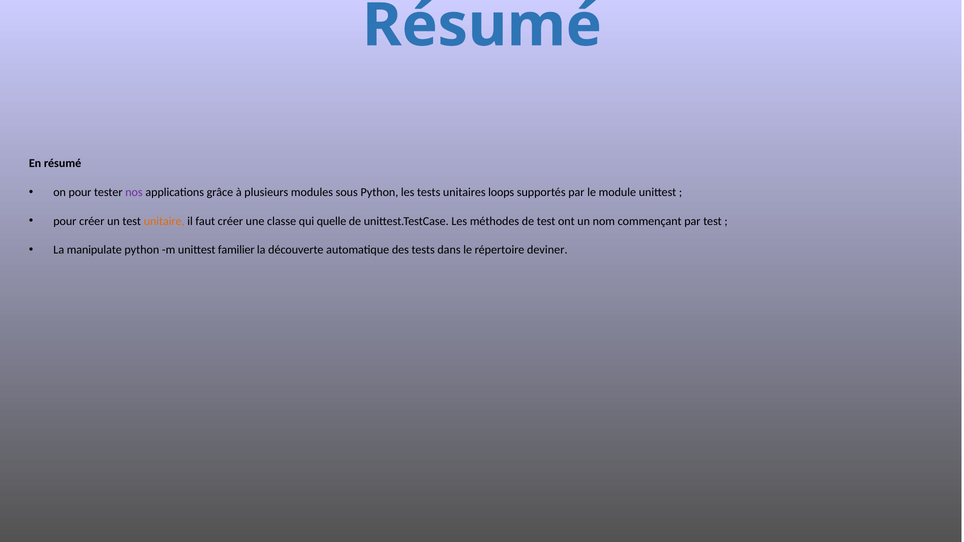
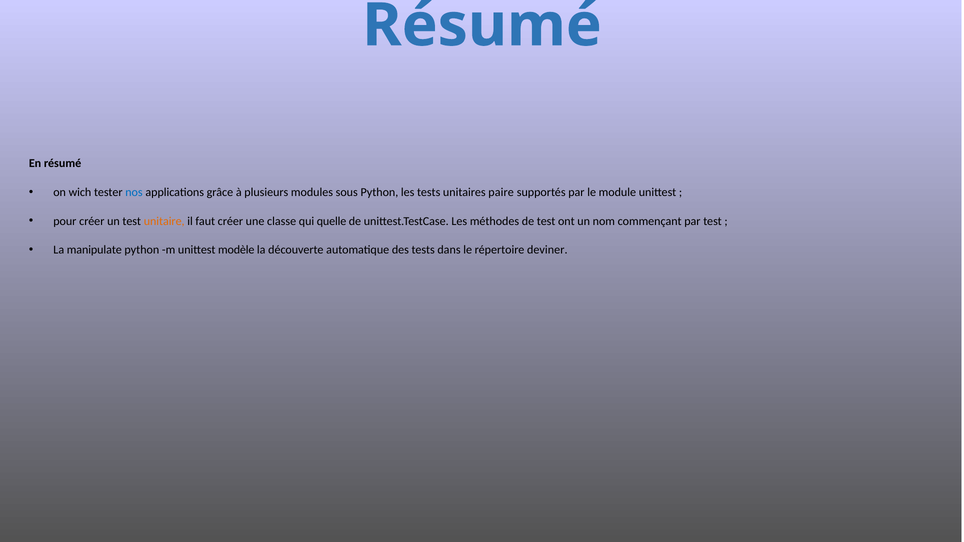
on pour: pour -> wich (80, 192)
nos colour: purple -> blue (134, 192)
loops: loops -> paire (501, 192)
familier: familier -> modèle (236, 250)
